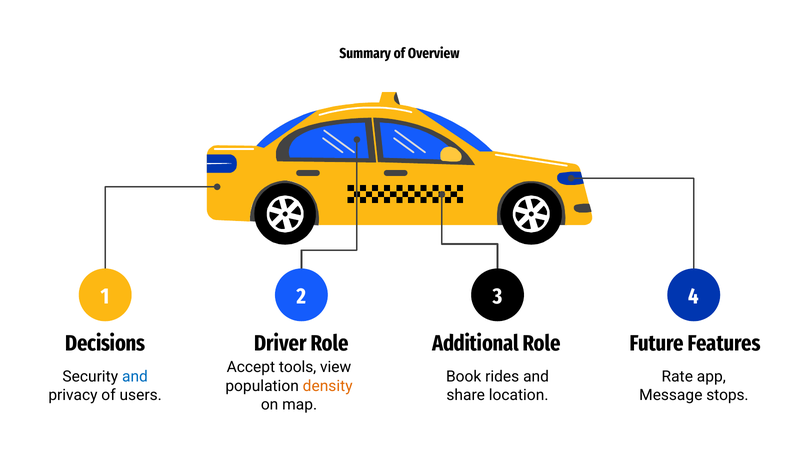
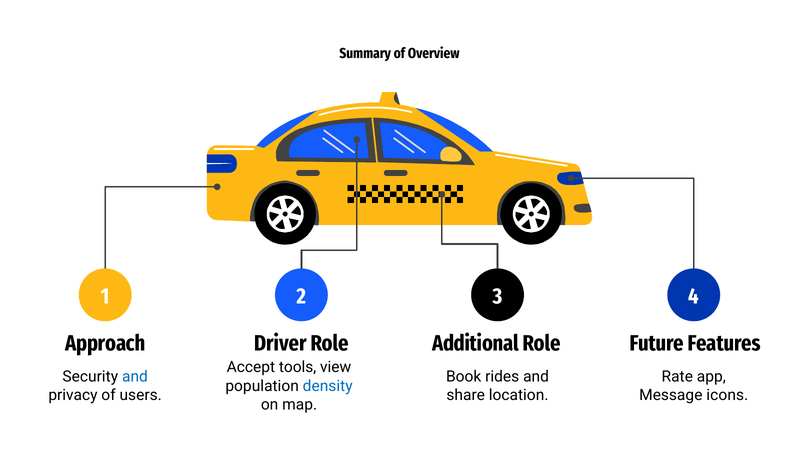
Decisions: Decisions -> Approach (105, 344)
density colour: orange -> blue (328, 386)
stops: stops -> icons (727, 396)
